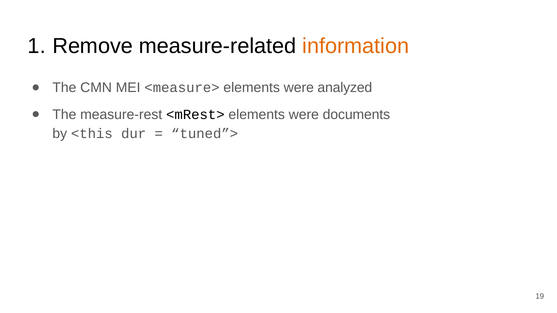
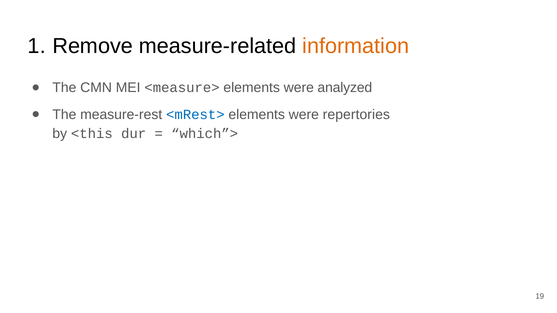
<mRest> colour: black -> blue (195, 115)
documents: documents -> repertories (356, 115)
tuned”>: tuned”> -> which”> (205, 134)
